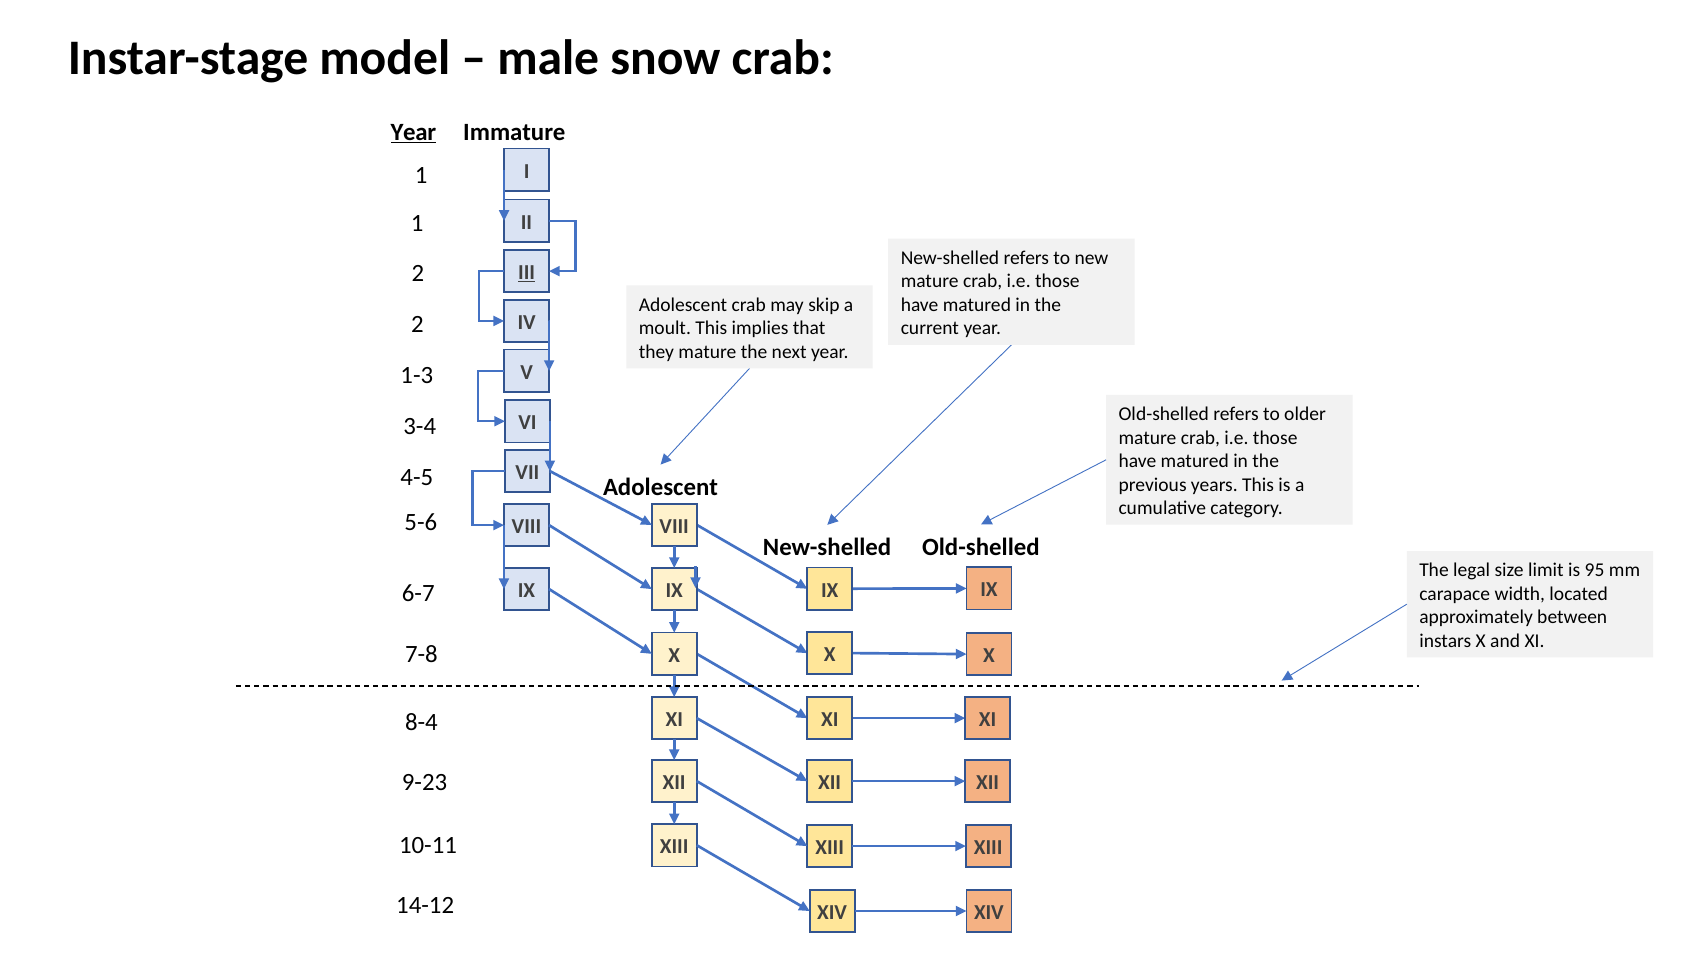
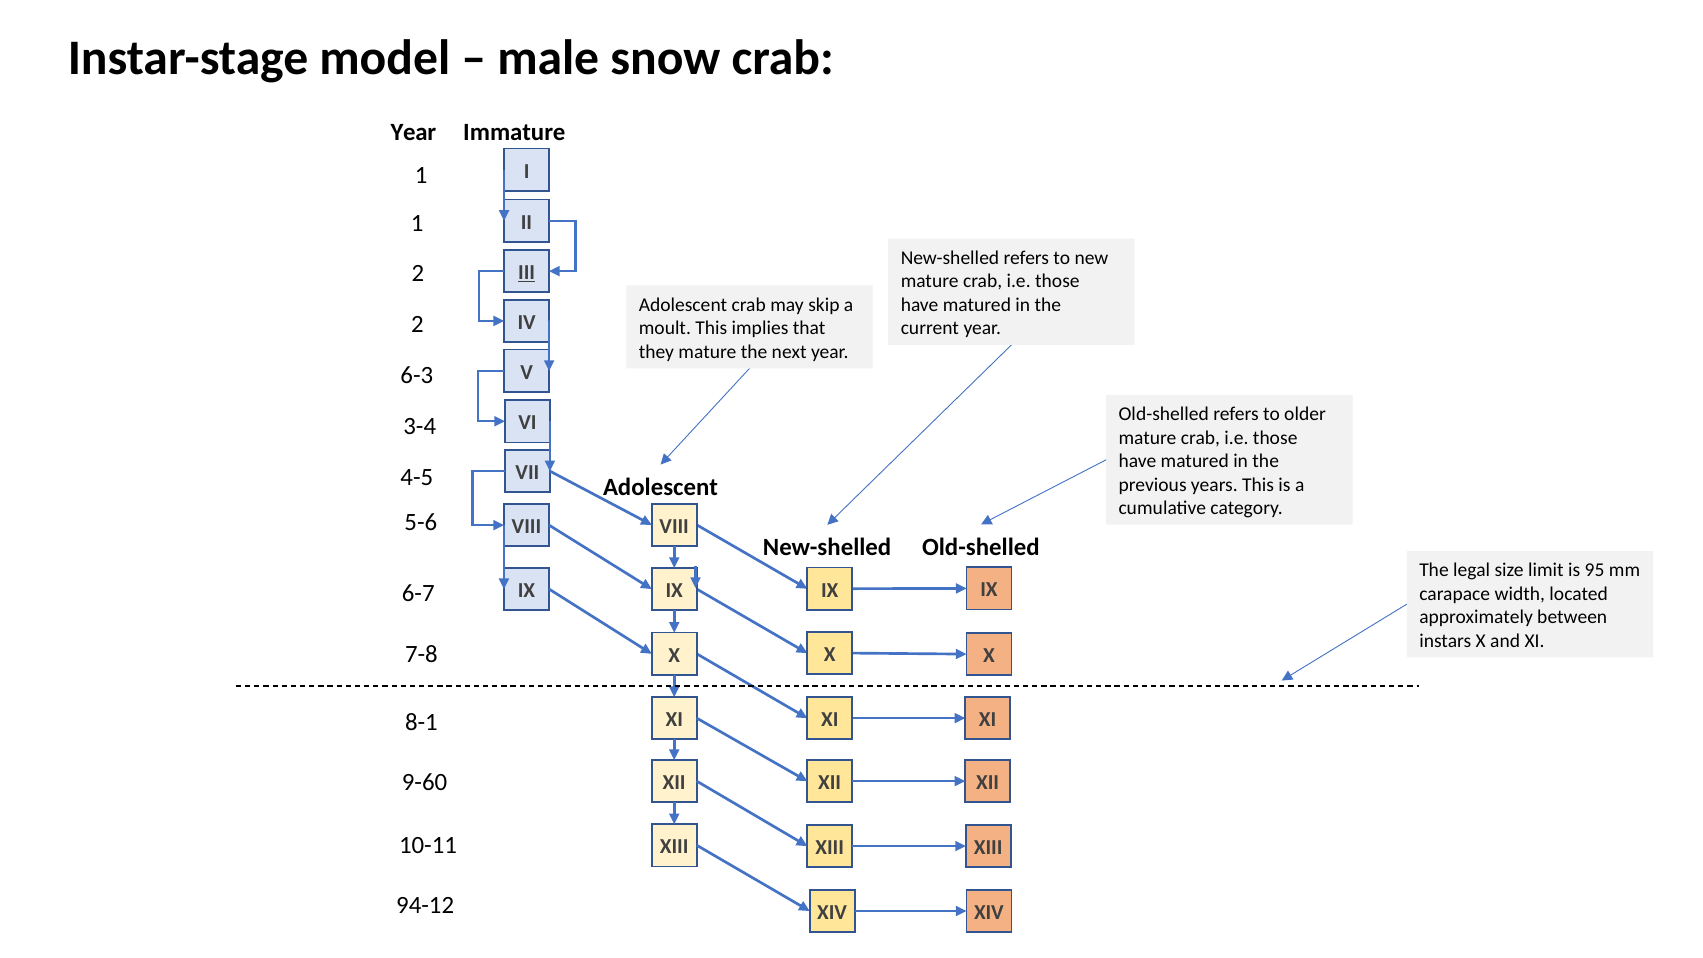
Year underline: present -> none (413, 132)
1-3: 1-3 -> 6-3 (417, 375)
8-4: 8-4 -> 8-1 (421, 722)
9-23: 9-23 -> 9-60 (424, 782)
14-12: 14-12 -> 94-12 (425, 906)
